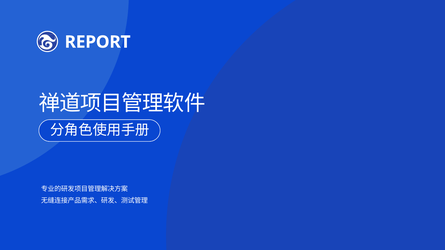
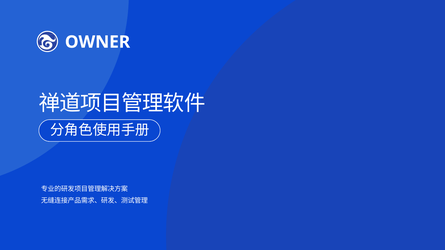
REPORT: REPORT -> OWNER (98, 42)
